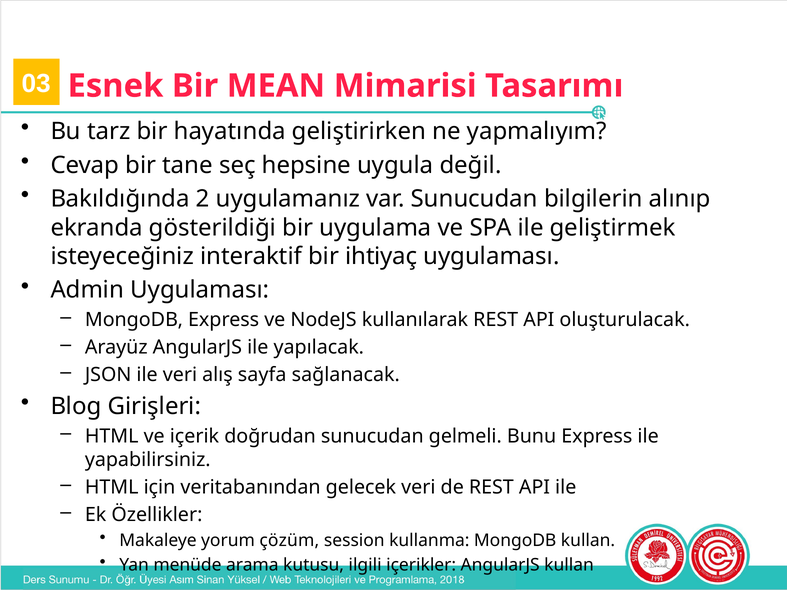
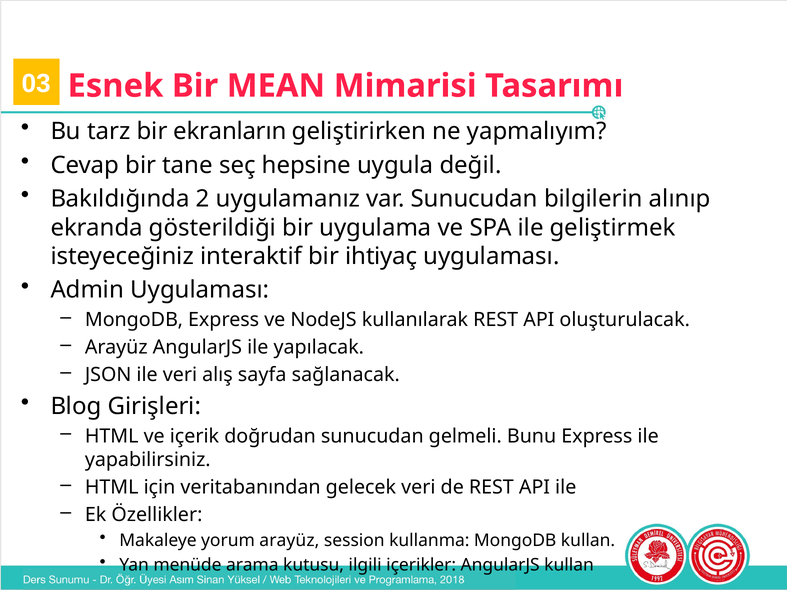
hayatında: hayatında -> ekranların (230, 132)
yorum çözüm: çözüm -> arayüz (289, 541)
